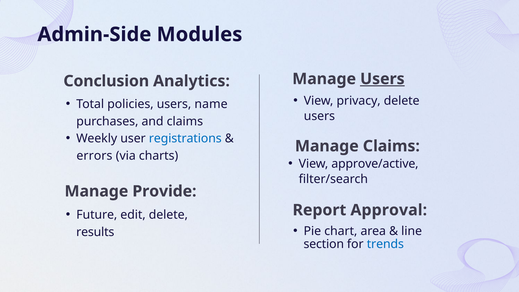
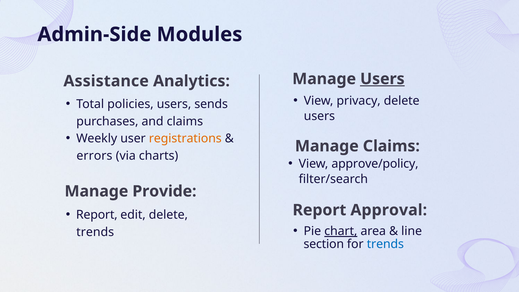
Conclusion: Conclusion -> Assistance (106, 81)
name: name -> sends (211, 104)
registrations colour: blue -> orange (185, 138)
approve/active: approve/active -> approve/policy (375, 164)
Future: Future -> Report (97, 215)
chart underline: none -> present (341, 231)
results: results -> trends (95, 232)
